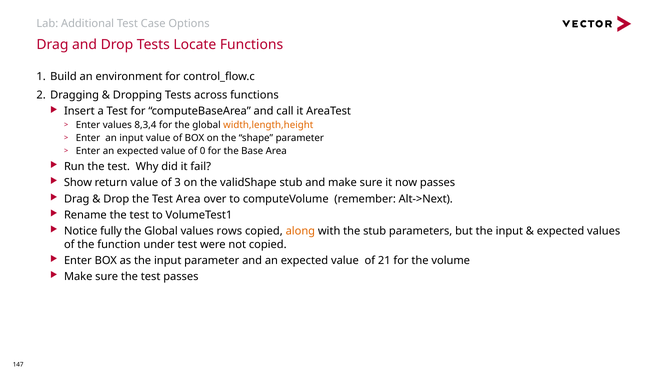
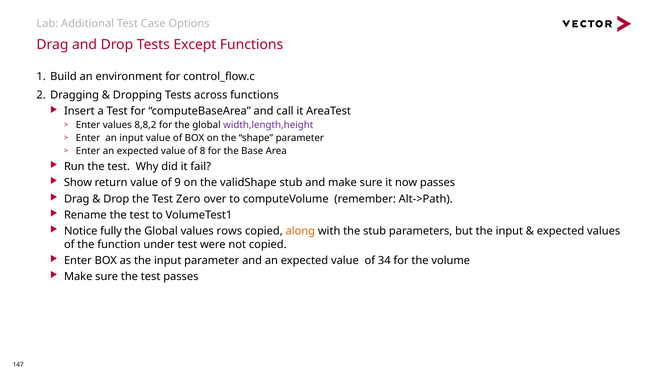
Locate: Locate -> Except (195, 45)
8,3,4: 8,3,4 -> 8,8,2 (145, 125)
width,length,height colour: orange -> purple (268, 125)
0: 0 -> 8 (203, 151)
3: 3 -> 9 (178, 183)
Test Area: Area -> Zero (188, 199)
Alt->Next: Alt->Next -> Alt->Path (426, 199)
21: 21 -> 34 (384, 261)
